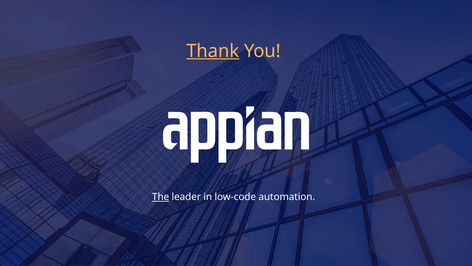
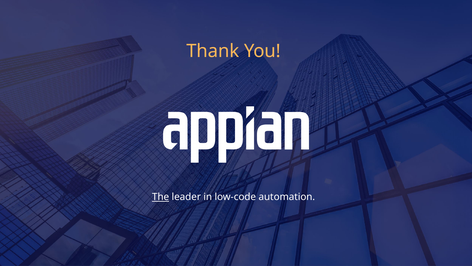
Thank underline: present -> none (213, 51)
